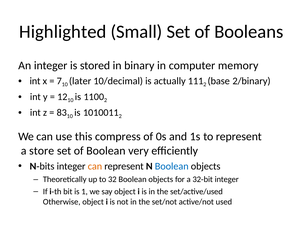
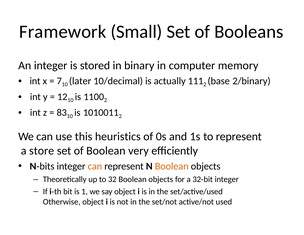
Highlighted: Highlighted -> Framework (63, 32)
compress: compress -> heuristics (118, 137)
Boolean colour: blue -> orange (172, 166)
